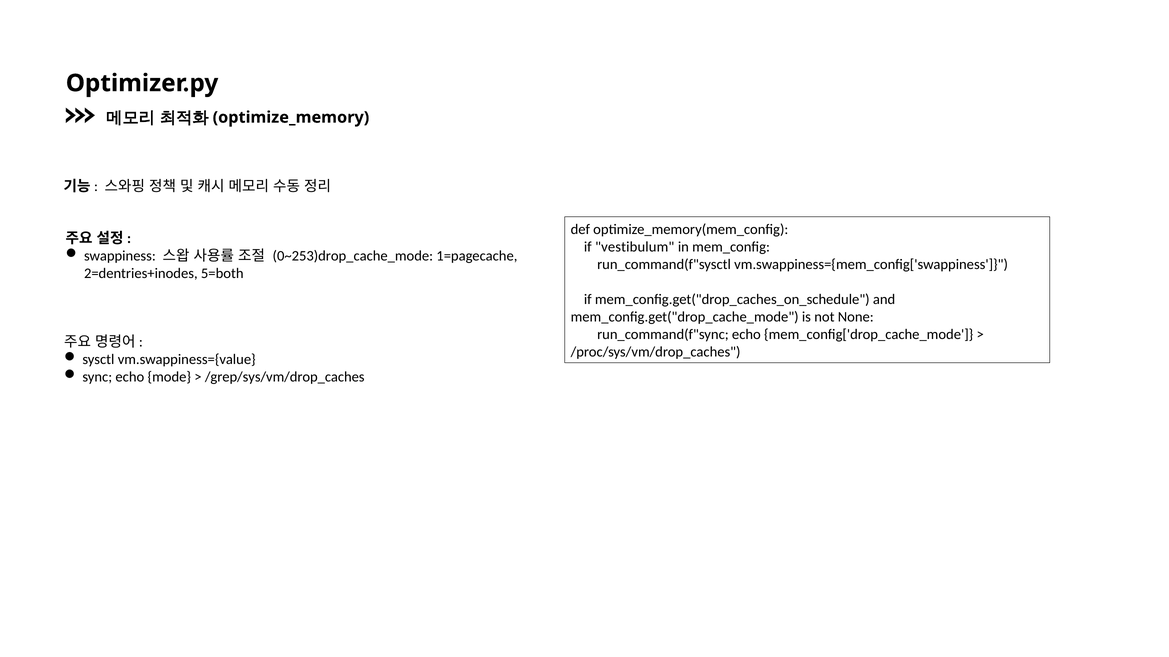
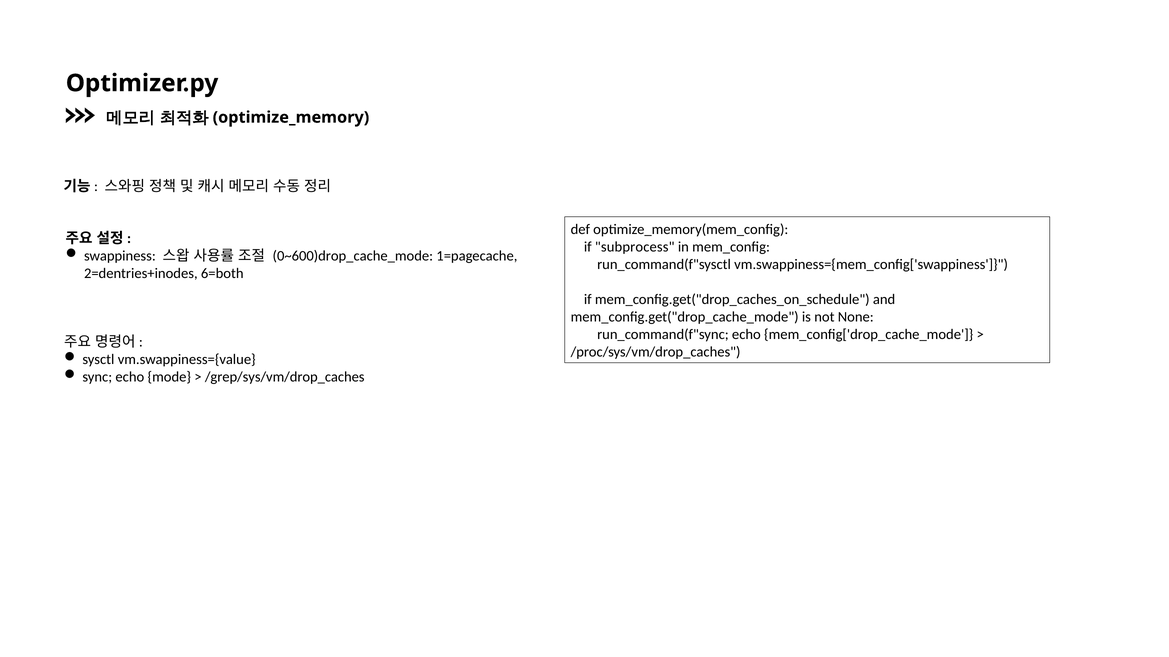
vestibulum: vestibulum -> subprocess (635, 247)
0~253)drop_cache_mode: 0~253)drop_cache_mode -> 0~600)drop_cache_mode (353, 256)
5=both: 5=both -> 6=both (222, 274)
